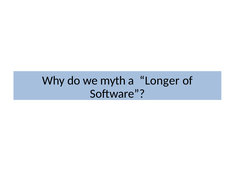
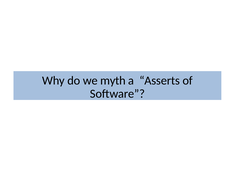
Longer: Longer -> Asserts (160, 81)
